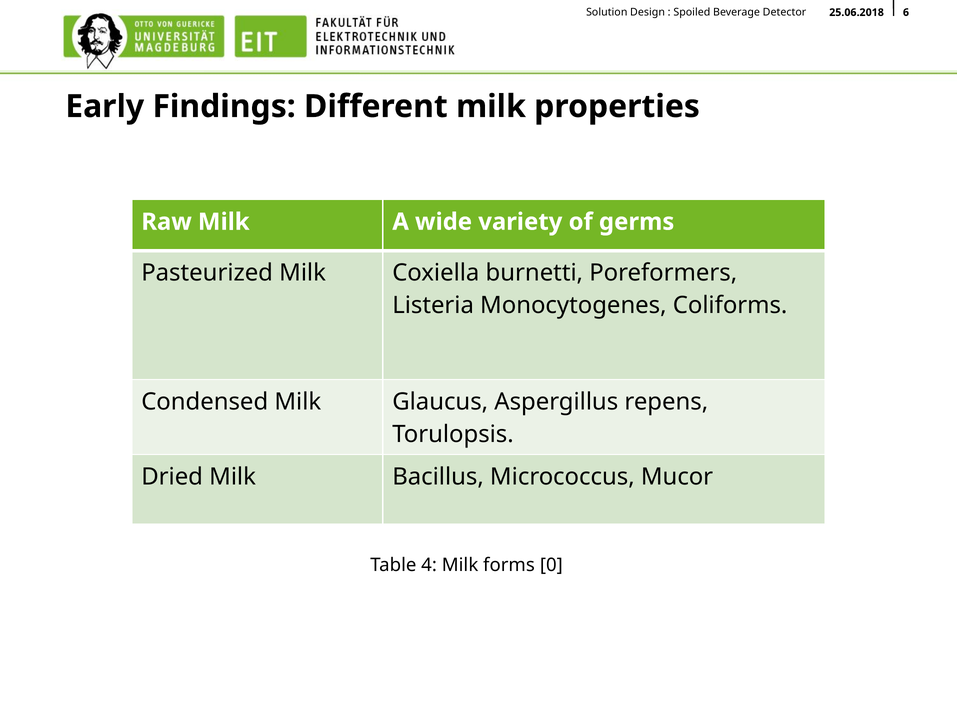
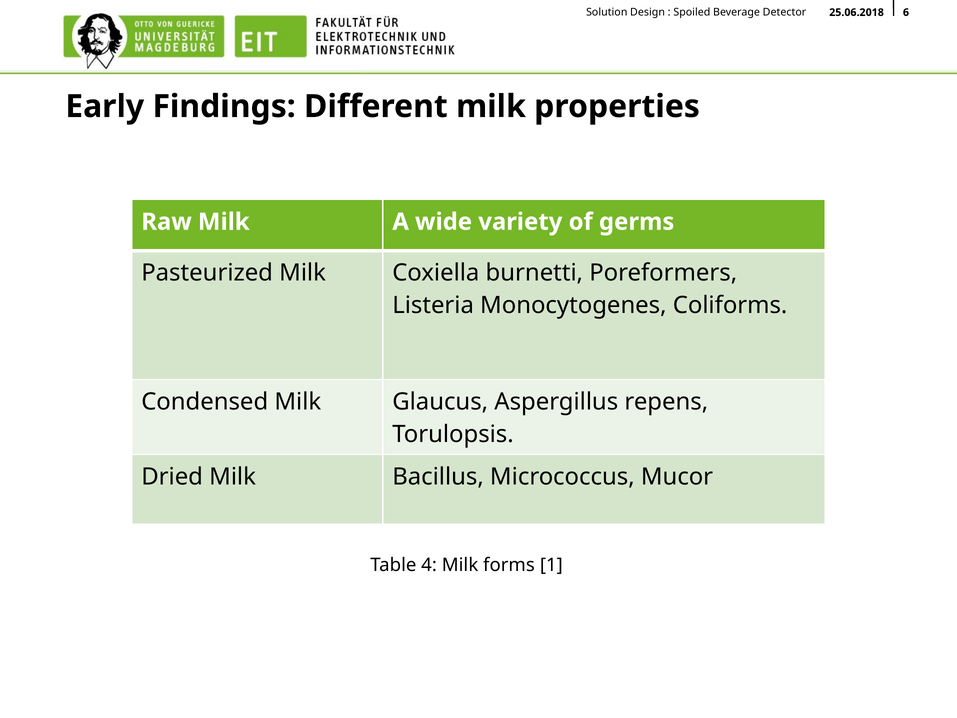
0: 0 -> 1 (551, 565)
